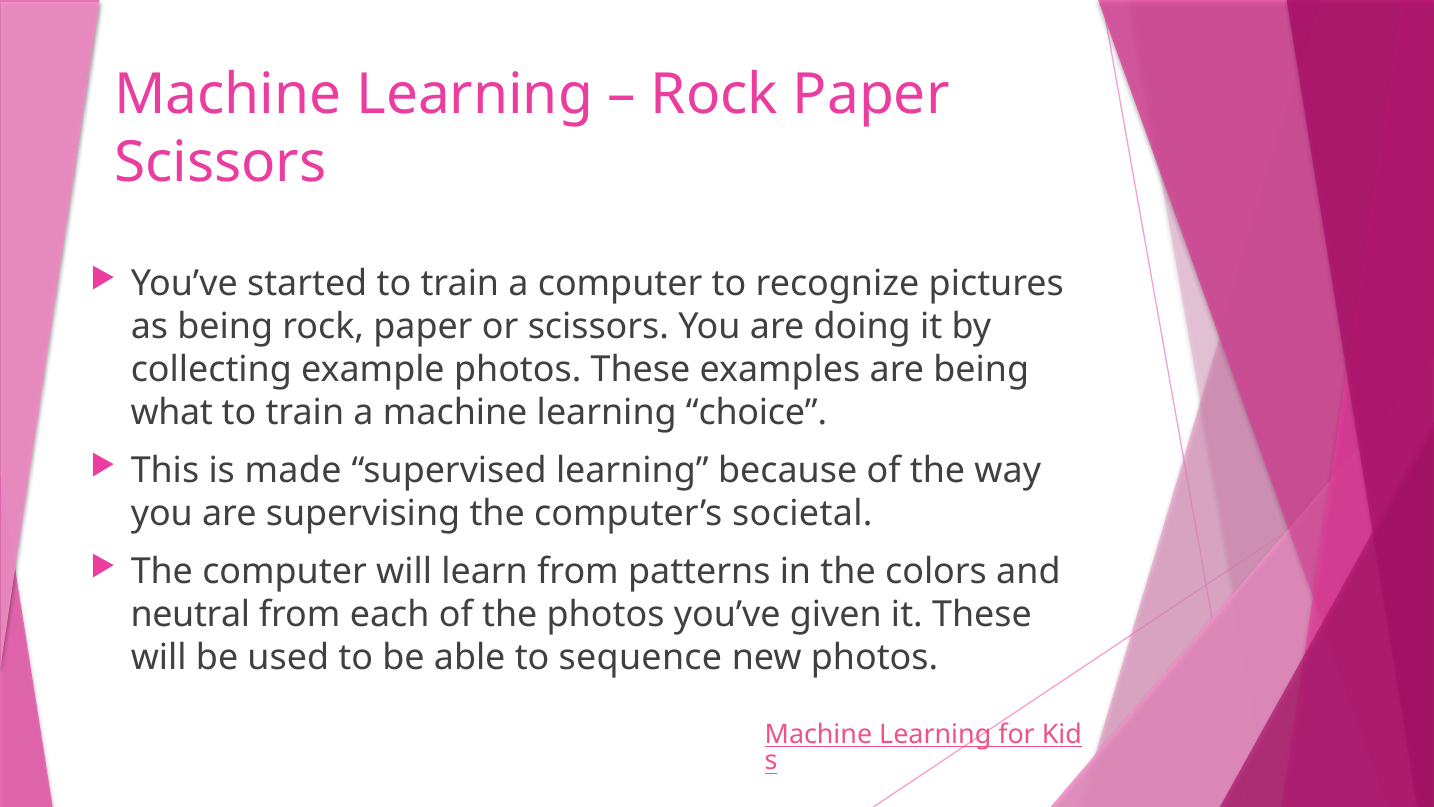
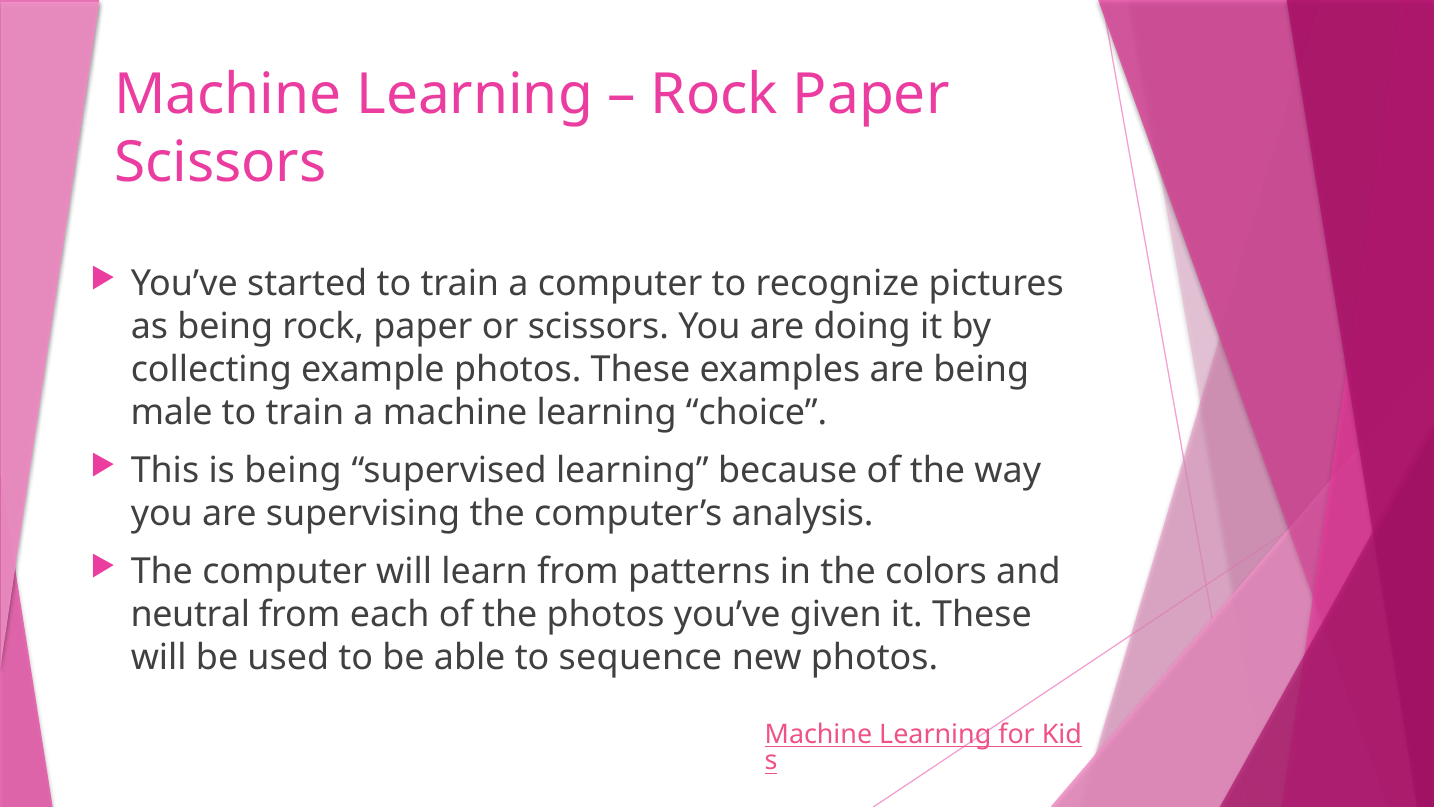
what: what -> male (172, 413)
is made: made -> being (293, 471)
societal: societal -> analysis (803, 514)
